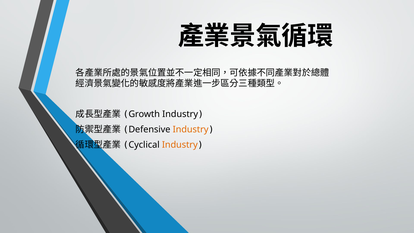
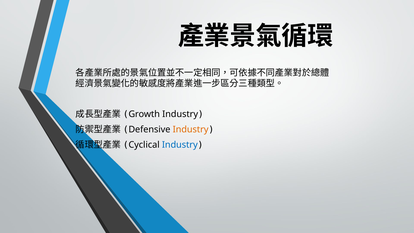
Industry colour: orange -> blue (180, 145)
